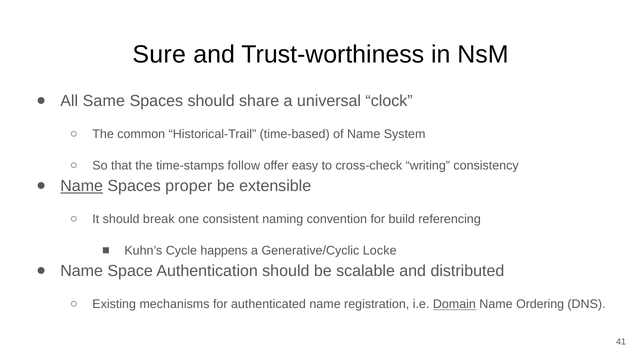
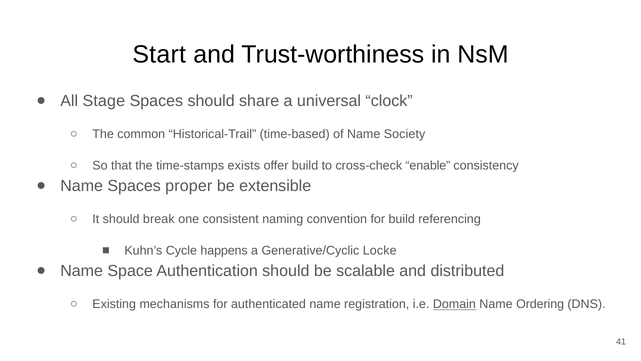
Sure: Sure -> Start (159, 54)
Same: Same -> Stage (104, 101)
System: System -> Society (405, 134)
follow: follow -> exists (244, 166)
offer easy: easy -> build (305, 166)
writing: writing -> enable (428, 166)
Name underline: present -> none (82, 186)
